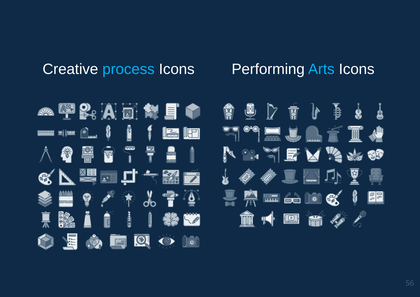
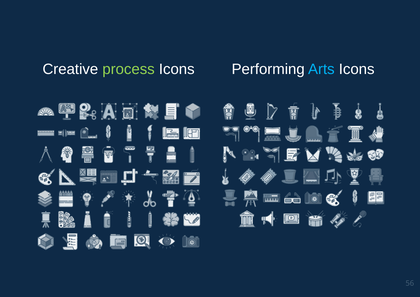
process colour: light blue -> light green (129, 69)
